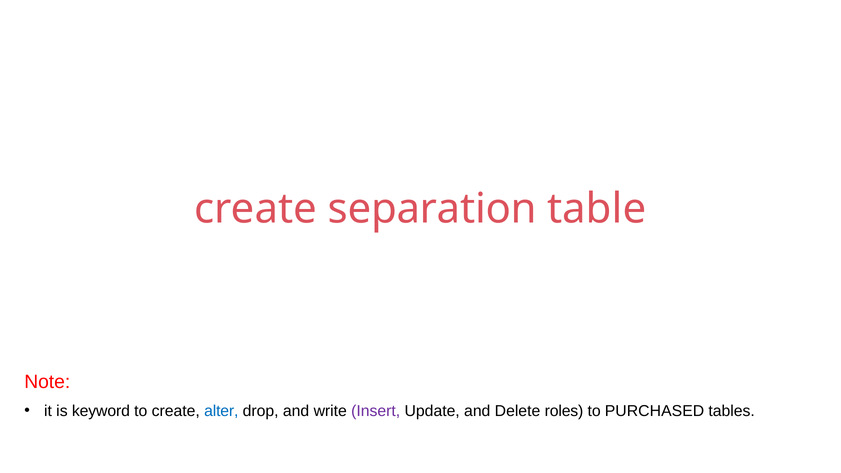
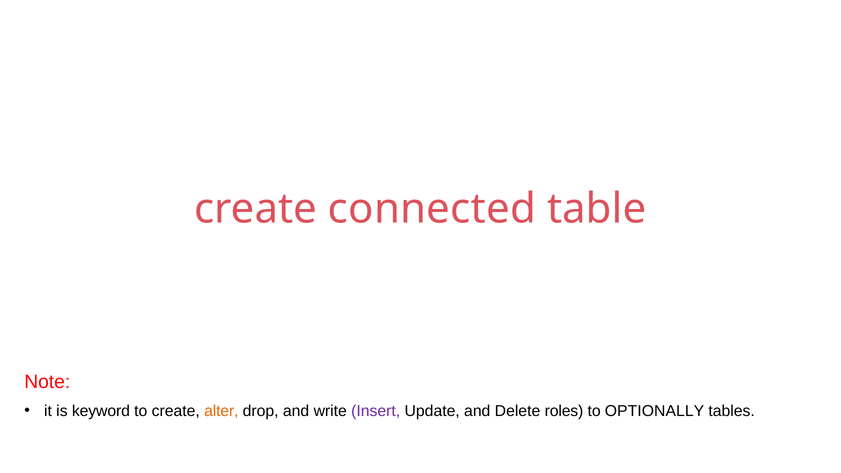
separation: separation -> connected (432, 209)
alter colour: blue -> orange (221, 411)
PURCHASED: PURCHASED -> OPTIONALLY (654, 411)
